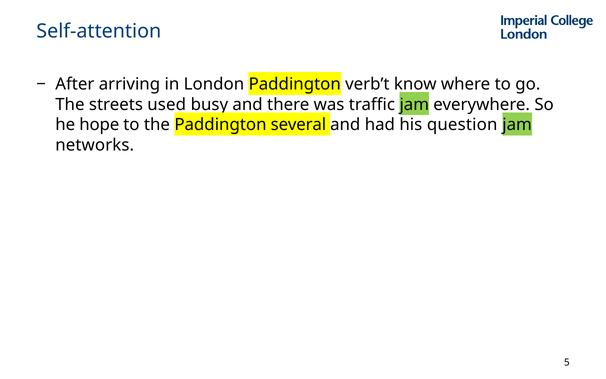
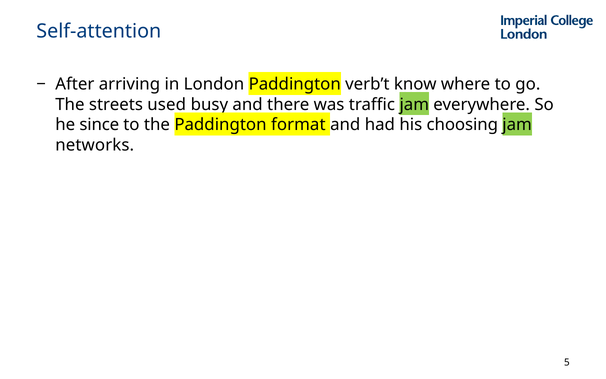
hope: hope -> since (99, 125)
several: several -> format (298, 125)
question: question -> choosing (462, 125)
